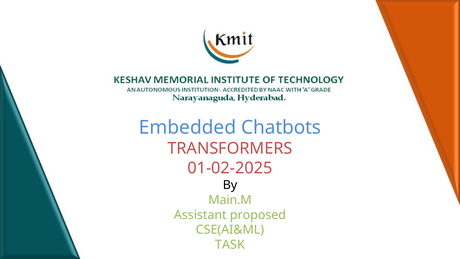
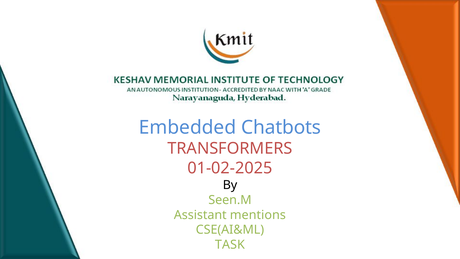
Main.M: Main.M -> Seen.M (230, 200)
proposed: proposed -> mentions (258, 215)
